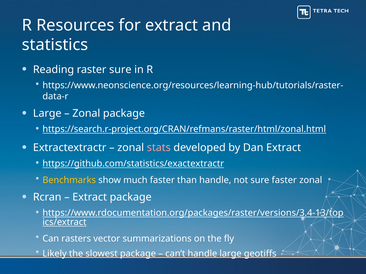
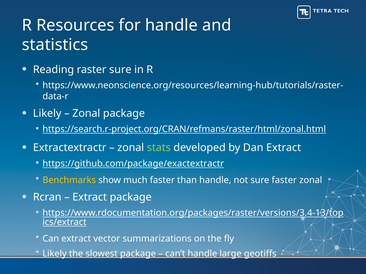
for extract: extract -> handle (171, 25)
Large: Large -> Likely (47, 114)
stats colour: pink -> light green (159, 148)
https://github.com/statistics/exactextractr: https://github.com/statistics/exactextractr -> https://github.com/package/exactextractr (133, 164)
Can rasters: rasters -> extract (76, 239)
